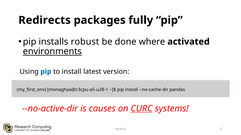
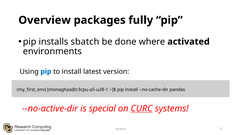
Redirects: Redirects -> Overview (45, 20)
robust: robust -> sbatch (85, 42)
environments underline: present -> none (52, 52)
causes: causes -> special (102, 109)
